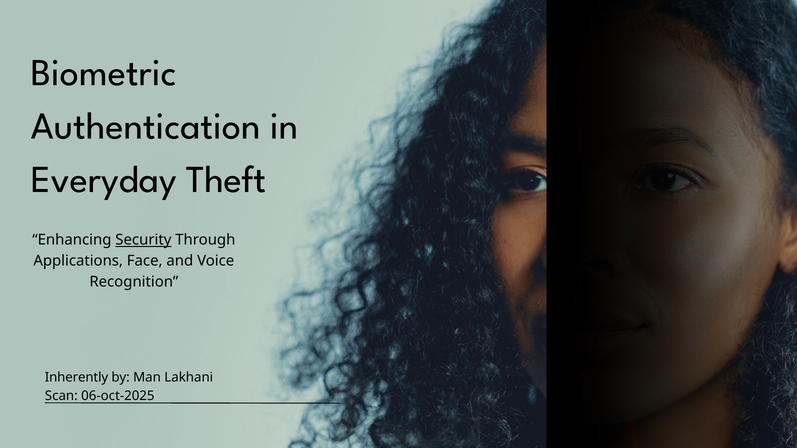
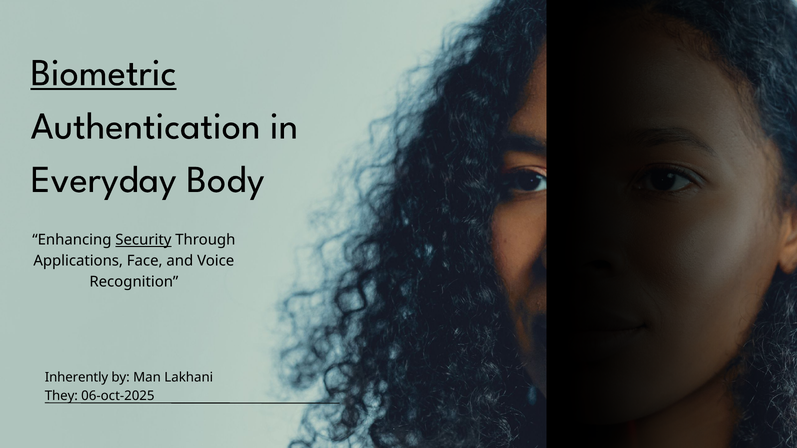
Biometric underline: none -> present (104, 73)
Theft: Theft -> Body (225, 180)
Scan: Scan -> They (61, 396)
